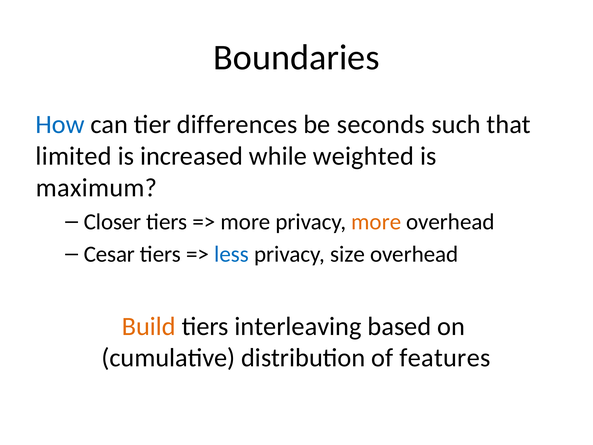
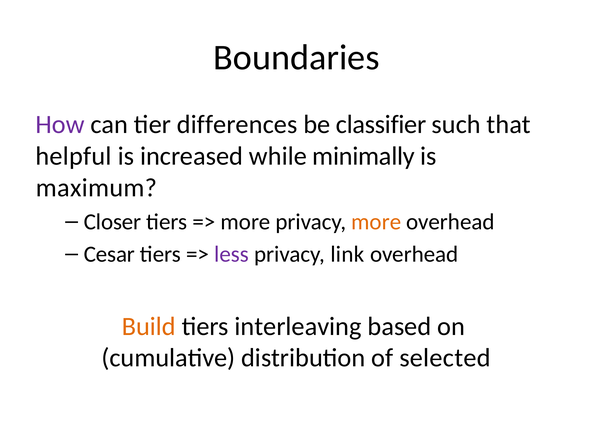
How colour: blue -> purple (60, 124)
seconds: seconds -> classifier (381, 124)
limited: limited -> helpful (74, 156)
weighted: weighted -> minimally (364, 156)
less colour: blue -> purple (232, 254)
size: size -> link (347, 254)
features: features -> selected (445, 358)
